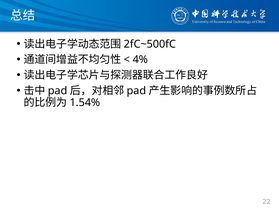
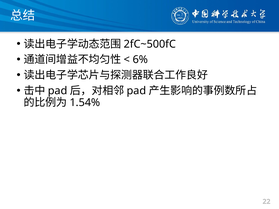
4%: 4% -> 6% (140, 60)
